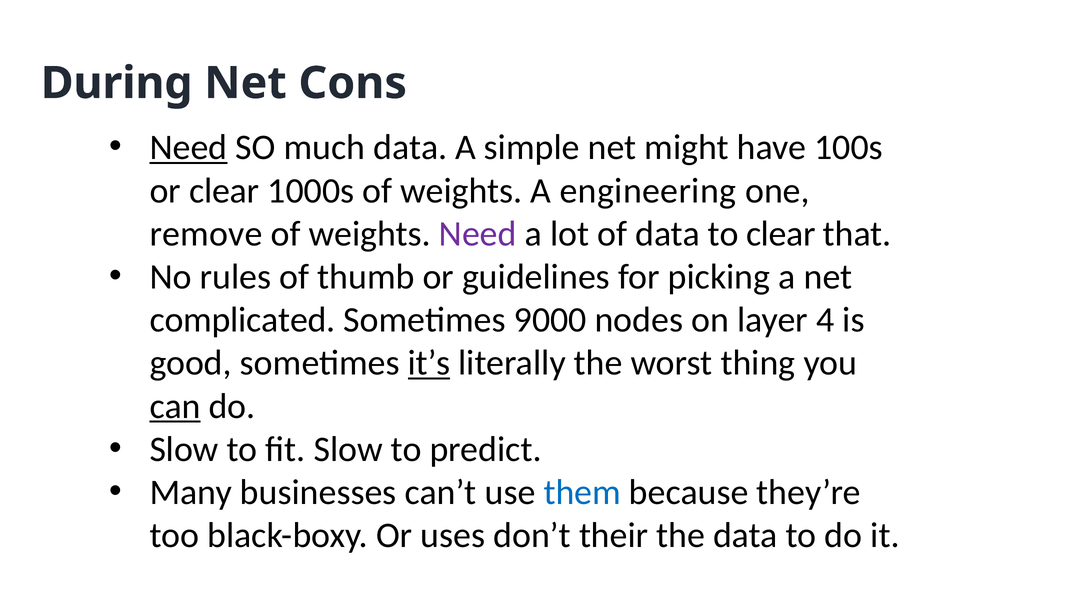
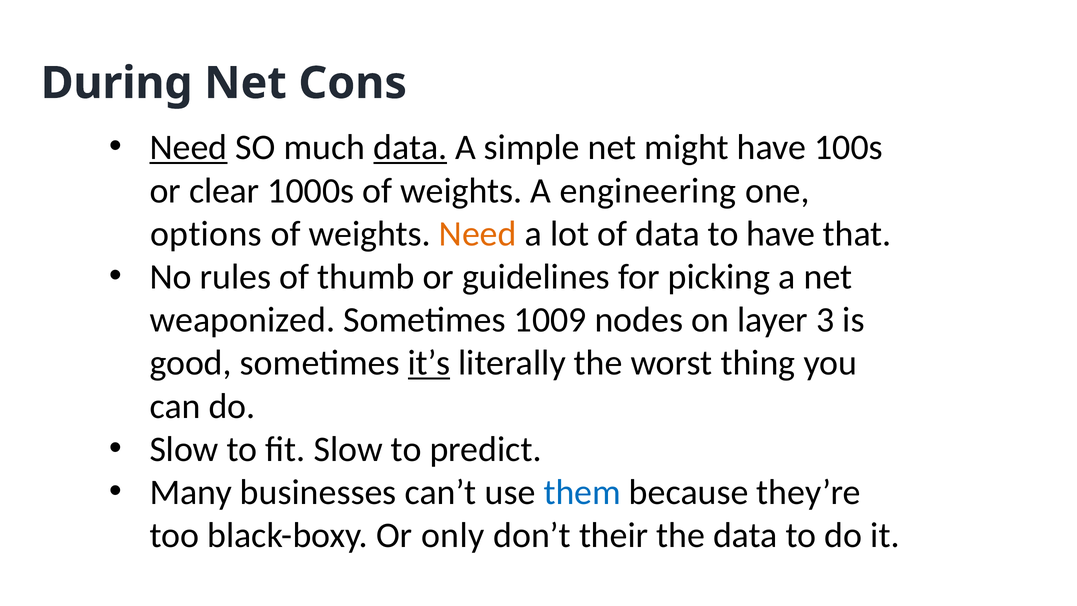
data underline: none -> present (410, 148)
remove: remove -> options (206, 234)
Need colour: purple -> orange (478, 234)
to clear: clear -> have (781, 234)
complicated: complicated -> weaponized (242, 320)
9000: 9000 -> 1009 (550, 320)
4: 4 -> 3 (825, 320)
can underline: present -> none (175, 406)
uses: uses -> only (453, 535)
